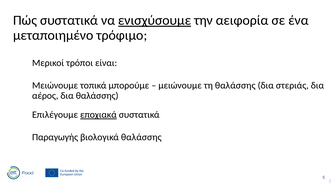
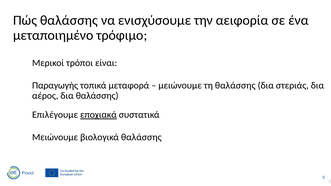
Πώς συστατικά: συστατικά -> θαλάσσης (69, 20)
ενισχύσουμε underline: present -> none (155, 20)
Μειώνουμε: Μειώνουμε -> Παραγωγής (55, 85)
μπορούμε: μπορούμε -> μεταφορά (129, 85)
Παραγωγής: Παραγωγής -> Μειώνουμε (55, 137)
